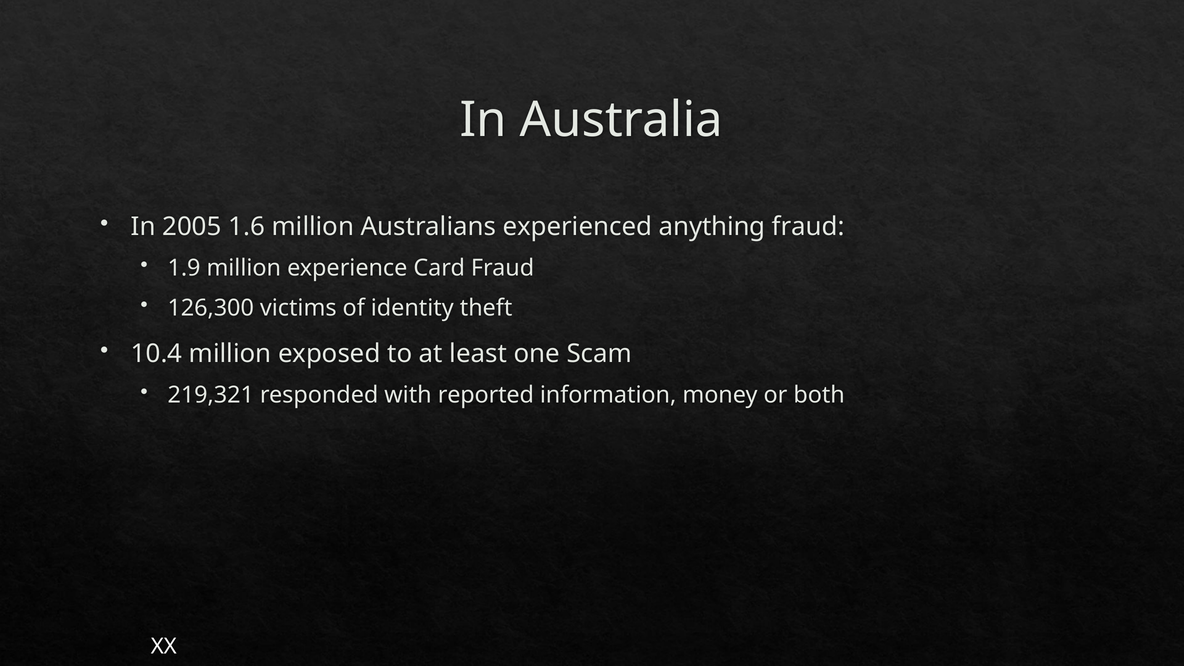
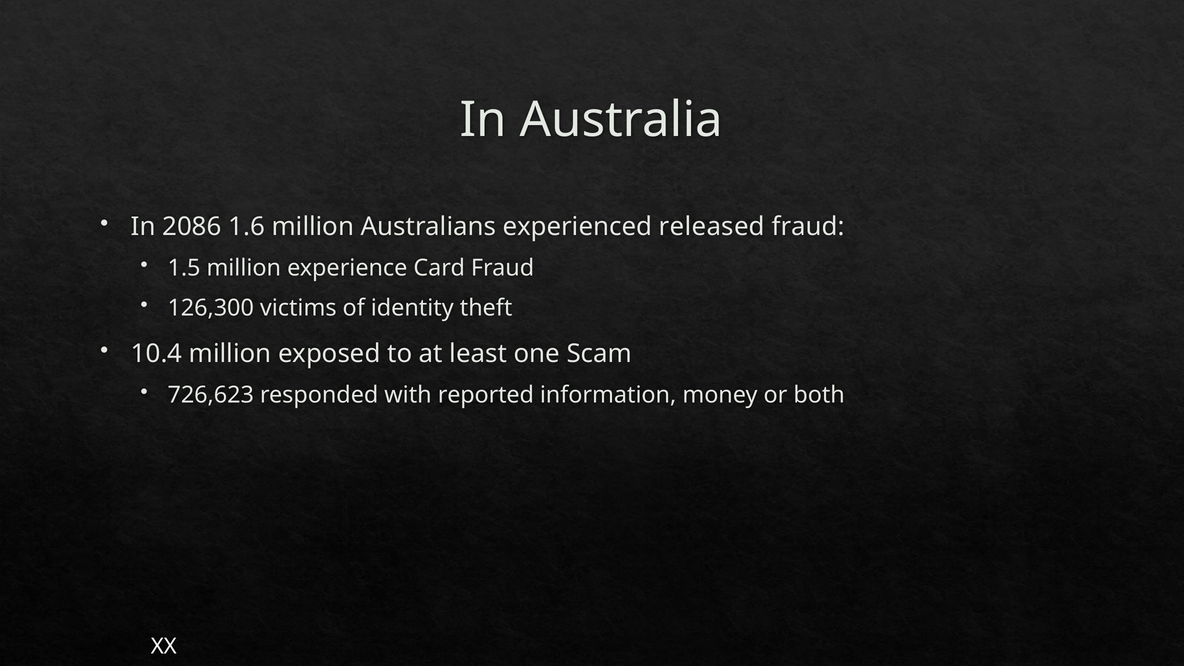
2005: 2005 -> 2086 (192, 227)
anything: anything -> released (712, 227)
1.9: 1.9 -> 1.5 (184, 268)
219,321: 219,321 -> 726,623 (211, 395)
